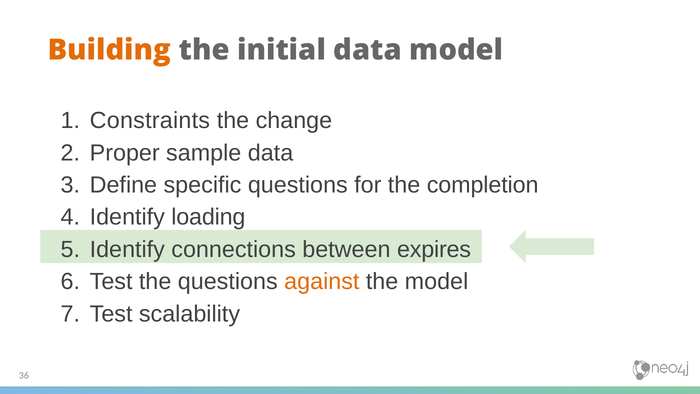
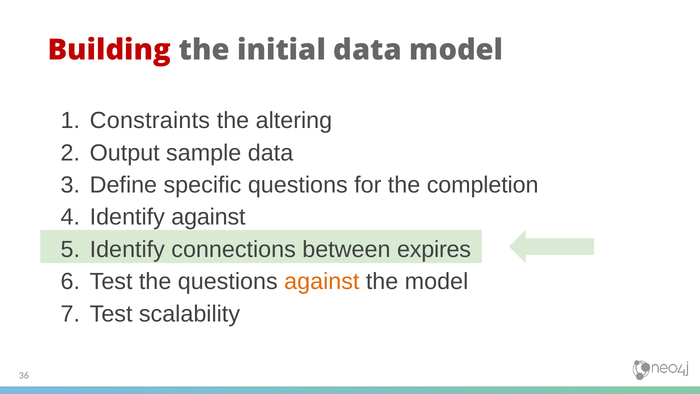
Building colour: orange -> red (109, 50)
change: change -> altering (294, 121)
Proper: Proper -> Output (125, 153)
Identify loading: loading -> against (208, 217)
